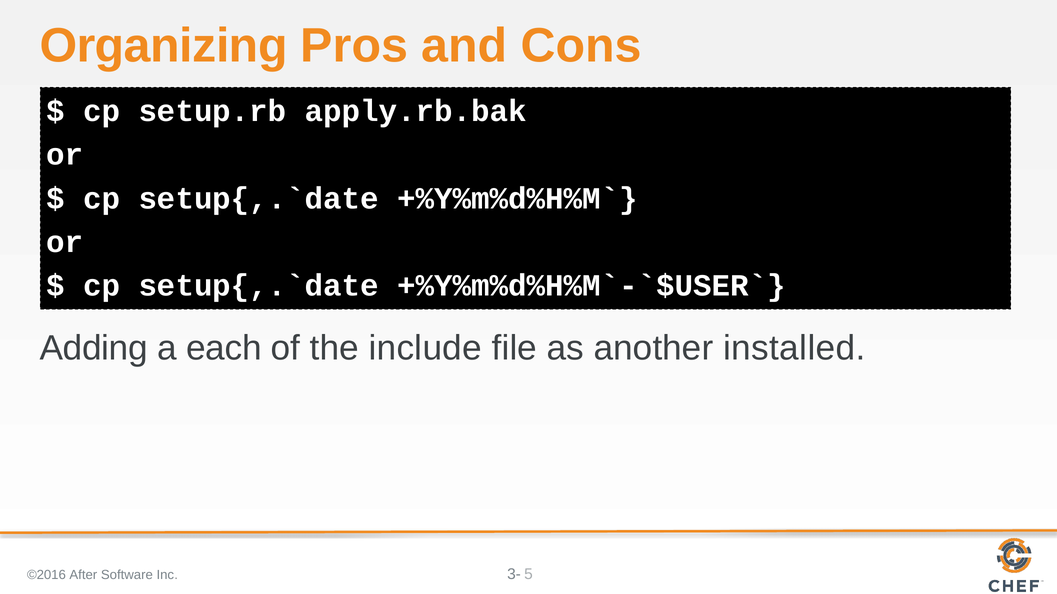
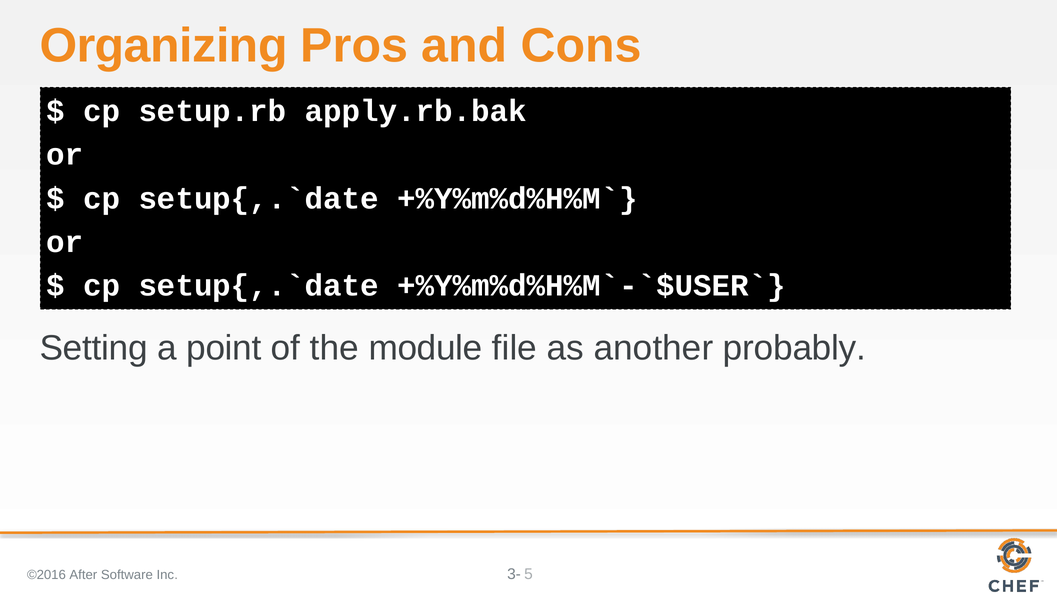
Adding: Adding -> Setting (94, 349)
each: each -> point (224, 349)
include: include -> module (426, 349)
installed: installed -> probably (795, 349)
